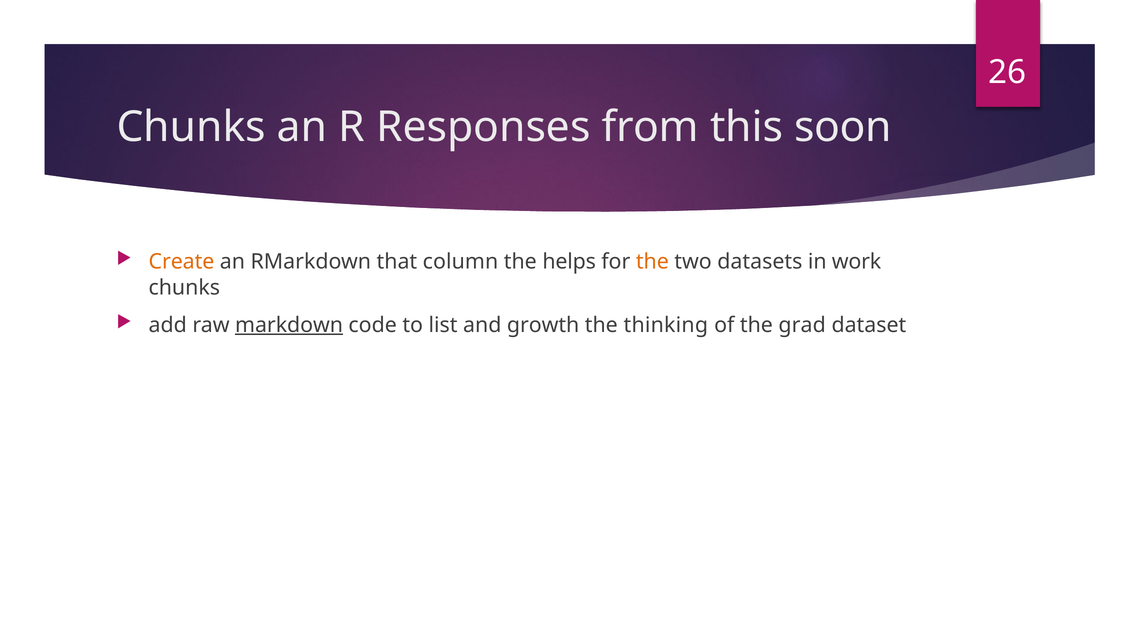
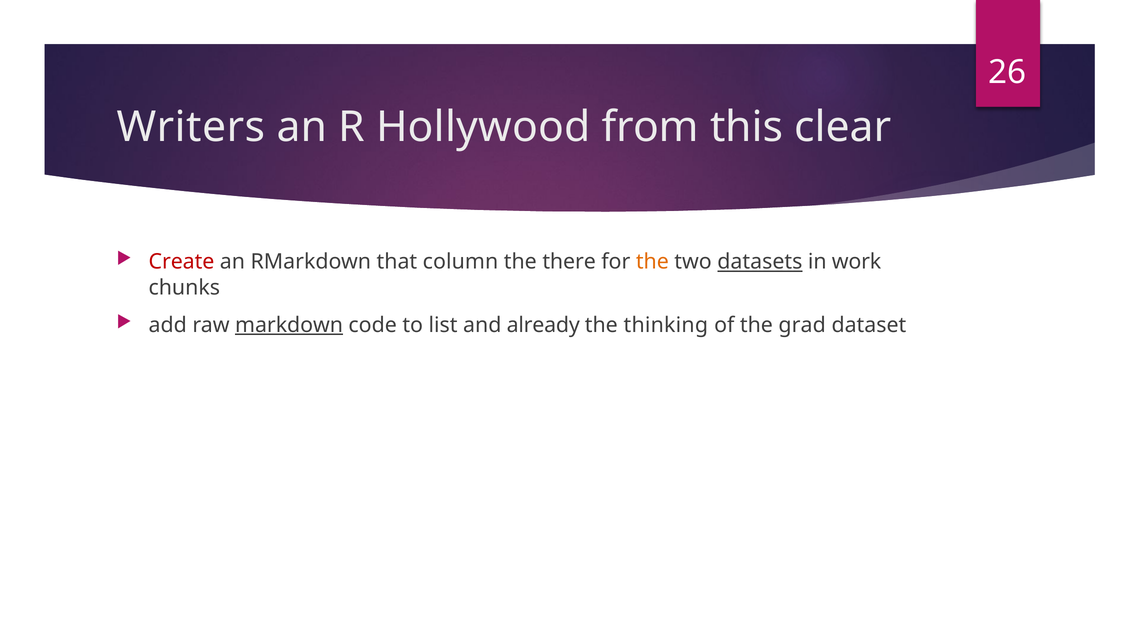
Chunks: Chunks -> Writers (191, 127)
Responses: Responses -> Hollywood (483, 127)
soon: soon -> clear (843, 127)
Create colour: orange -> red (181, 262)
helps: helps -> there (569, 262)
datasets underline: none -> present (760, 262)
growth: growth -> already (543, 325)
